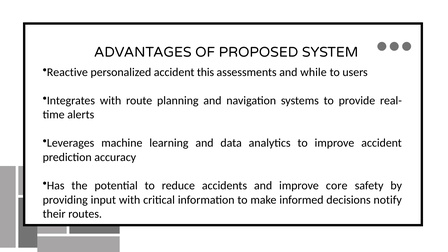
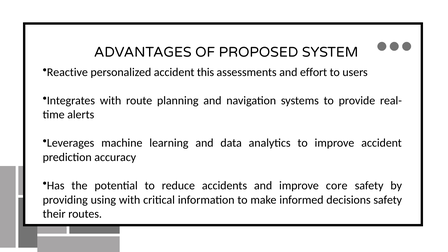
while: while -> effort (314, 72)
input: input -> using (103, 200)
decisions notify: notify -> safety (388, 200)
